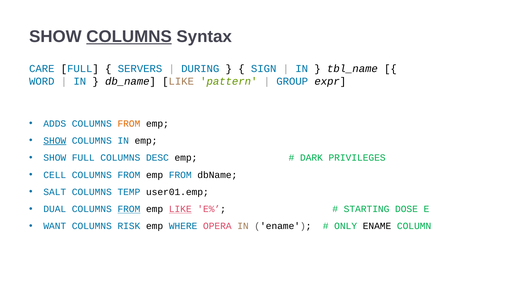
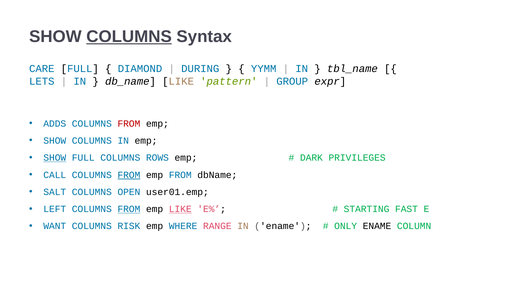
SERVERS: SERVERS -> DIAMOND (140, 69)
SIGN: SIGN -> YYMM (264, 69)
WORD: WORD -> LETS (42, 81)
FROM colour: orange -> red (129, 124)
SHOW underline: present -> none (55, 141)
SHOW underline: none -> present (55, 158)
DESC: DESC -> ROWS (157, 158)
CELL: CELL -> CALL (55, 175)
FROM underline: none -> present (129, 175)
TEMP: TEMP -> OPEN (129, 192)
DUAL: DUAL -> LEFT (55, 209)
DOSE: DOSE -> FAST (406, 209)
OPERA: OPERA -> RANGE (217, 226)
